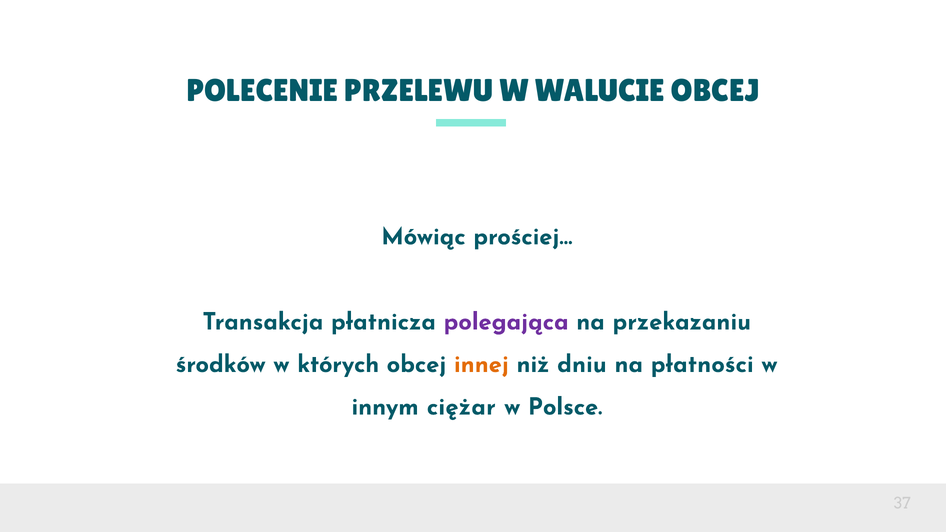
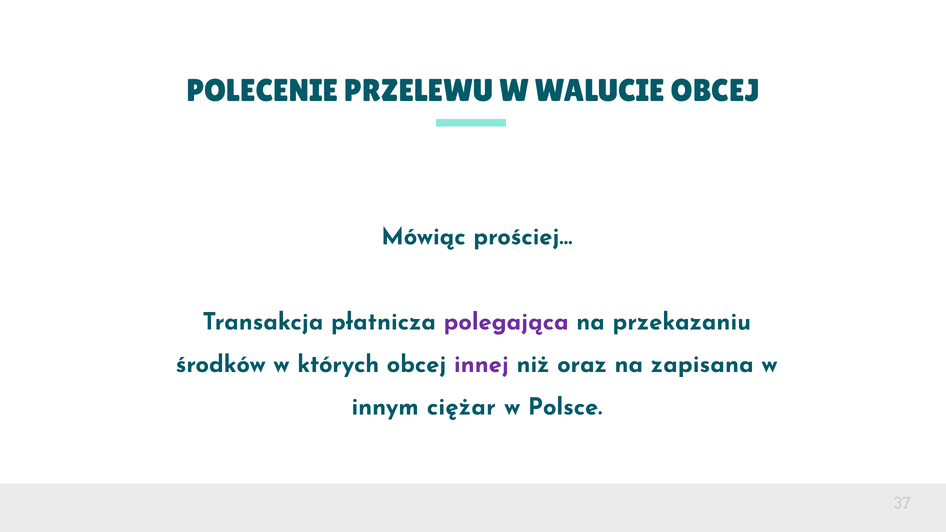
innej colour: orange -> purple (481, 364)
dniu: dniu -> oraz (582, 364)
płatności: płatności -> zapisana (702, 364)
